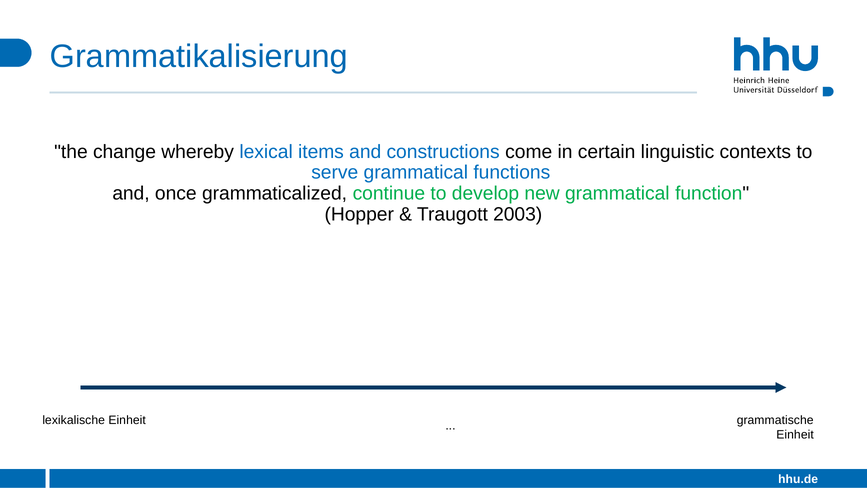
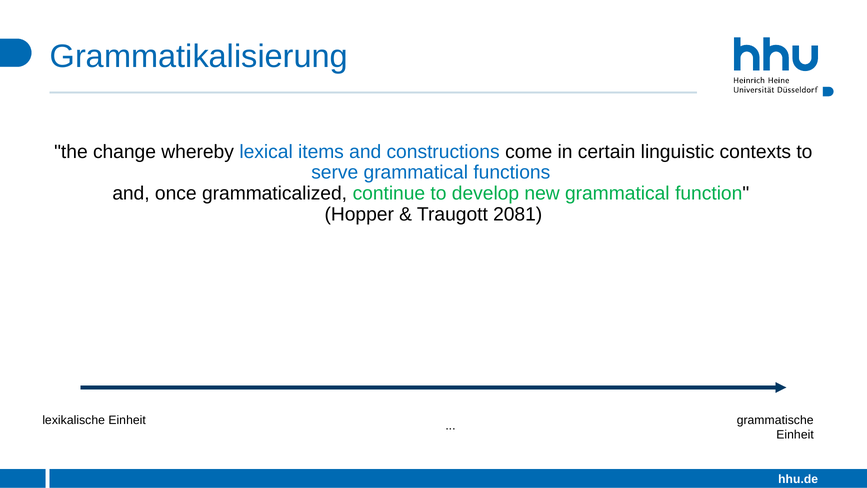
2003: 2003 -> 2081 (518, 214)
